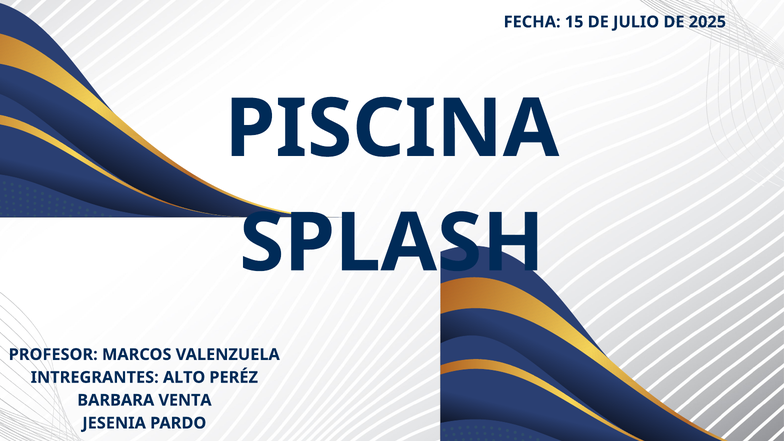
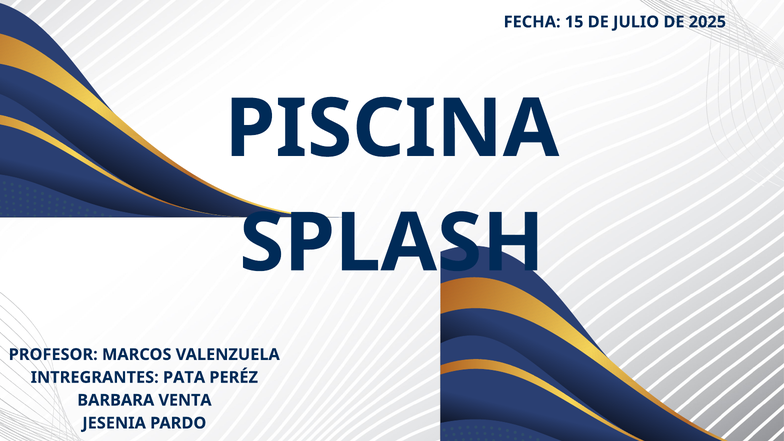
ALTO: ALTO -> PATA (184, 377)
